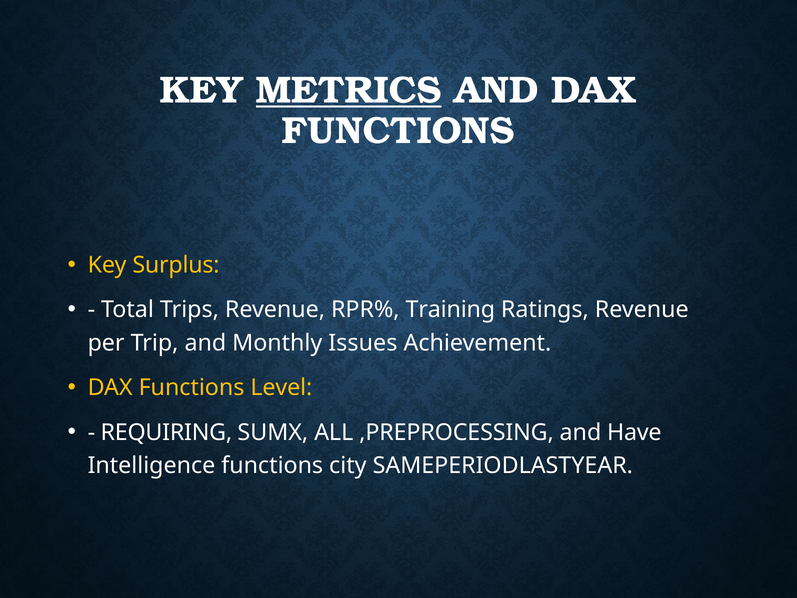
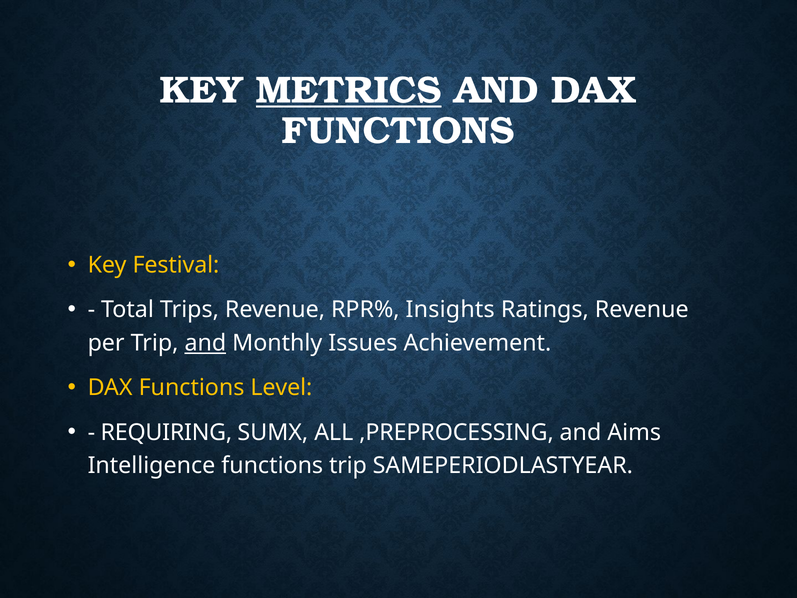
Surplus: Surplus -> Festival (176, 265)
Training: Training -> Insights (450, 310)
and underline: none -> present (205, 343)
Have: Have -> Aims (634, 432)
functions city: city -> trip (348, 466)
